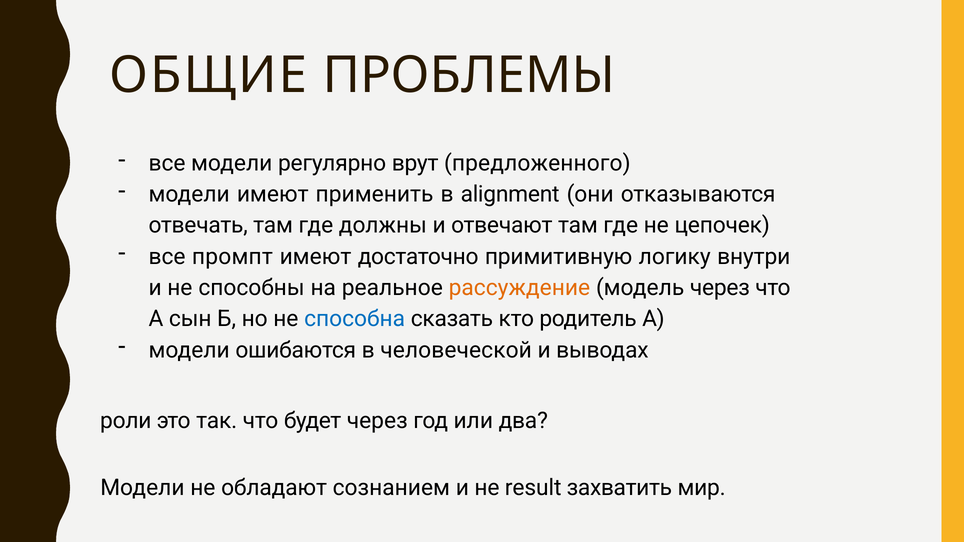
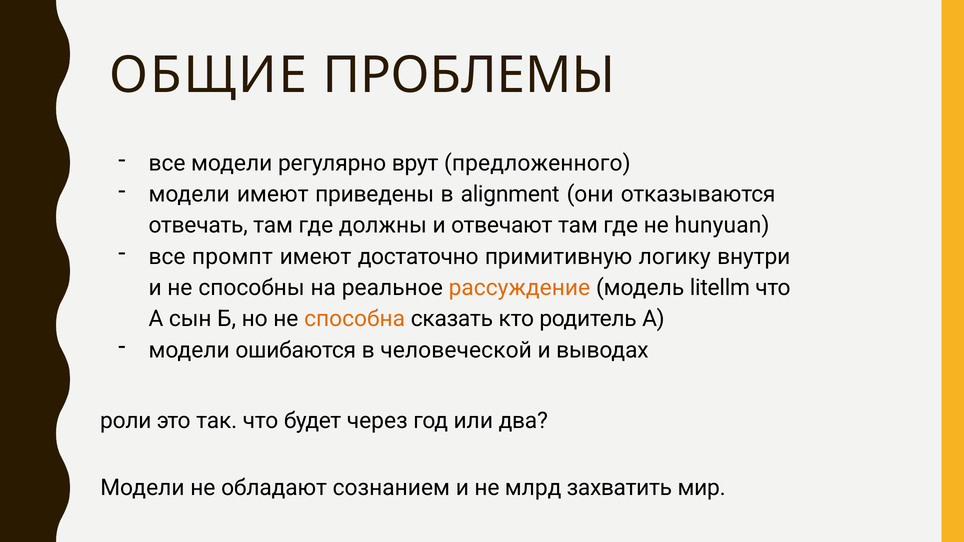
применить: применить -> приведены (375, 194)
цепочек: цепочек -> hunyuan (722, 226)
модель через: через -> litellm (720, 288)
способна colour: blue -> orange (355, 319)
result: result -> млрд (533, 488)
